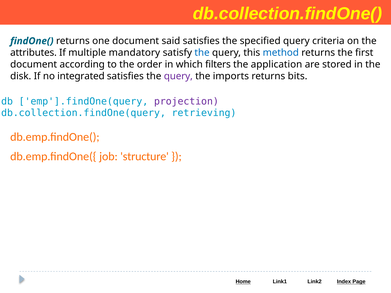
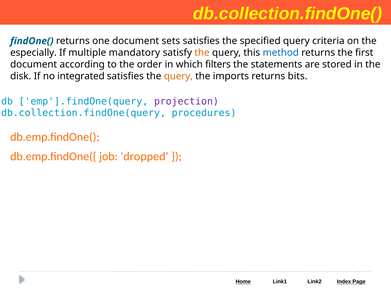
said: said -> sets (171, 41)
attributes: attributes -> especially (33, 53)
the colour: blue -> orange (202, 53)
application: application -> statements (277, 65)
query colour: purple -> orange (178, 76)
retrieving: retrieving -> procedures (204, 113)
structure: structure -> dropped (144, 157)
